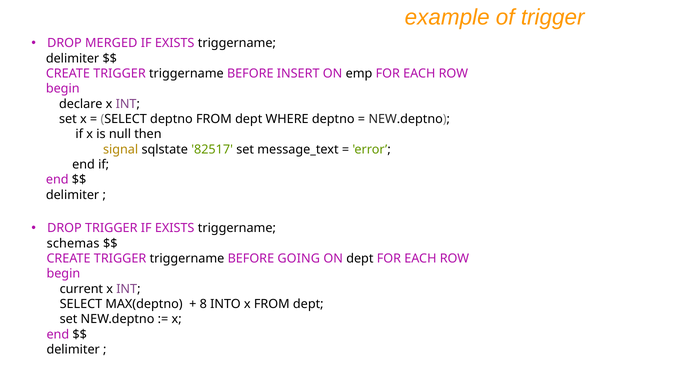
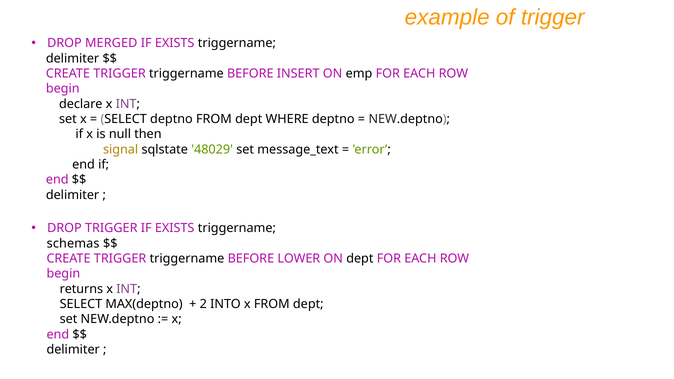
82517: 82517 -> 48029 (212, 149)
GOING: GOING -> LOWER (299, 259)
current: current -> returns (81, 289)
8: 8 -> 2 (203, 304)
